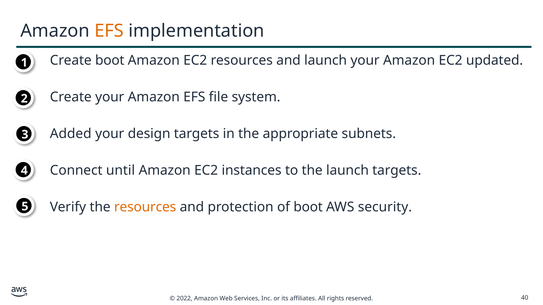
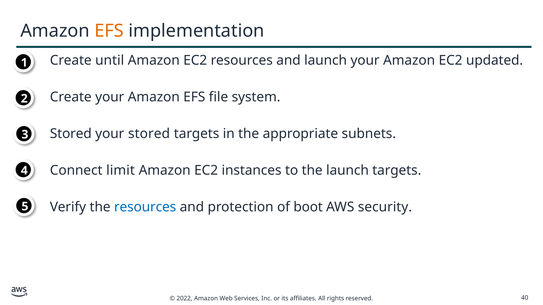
Create boot: boot -> until (110, 61)
Added: Added -> Stored (71, 134)
your design: design -> stored (149, 134)
until: until -> limit (121, 171)
resources colour: orange -> blue (145, 207)
